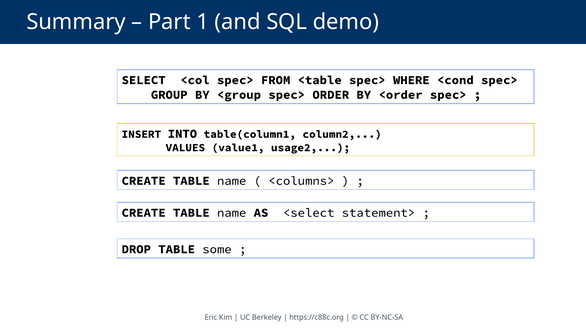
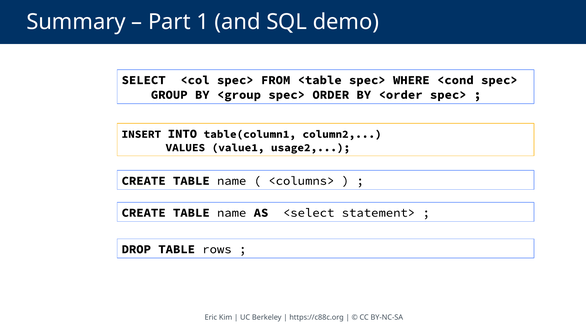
some: some -> rows (217, 249)
